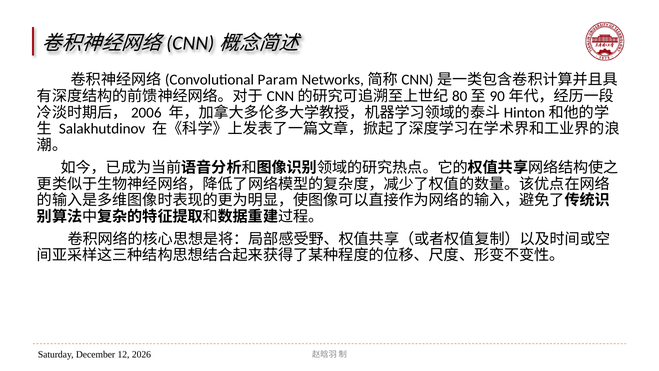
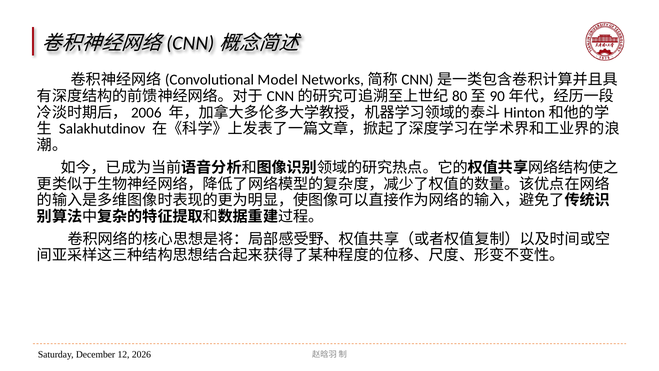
Param: Param -> Model (278, 80)
